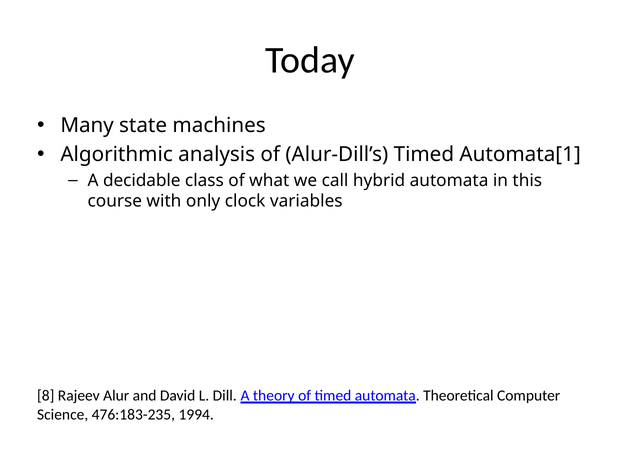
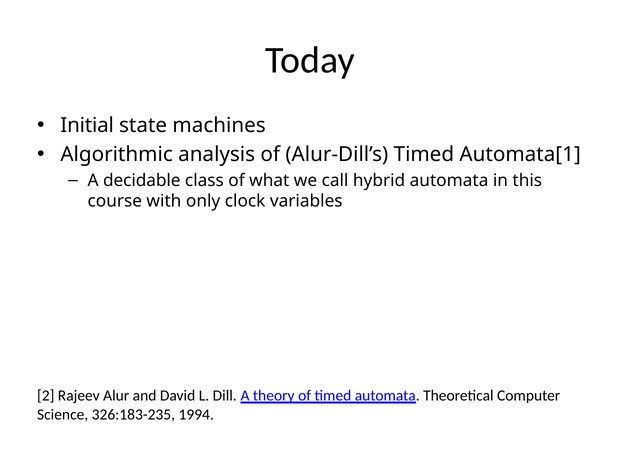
Many: Many -> Initial (87, 125)
8: 8 -> 2 (46, 396)
476:183-235: 476:183-235 -> 326:183-235 (133, 415)
